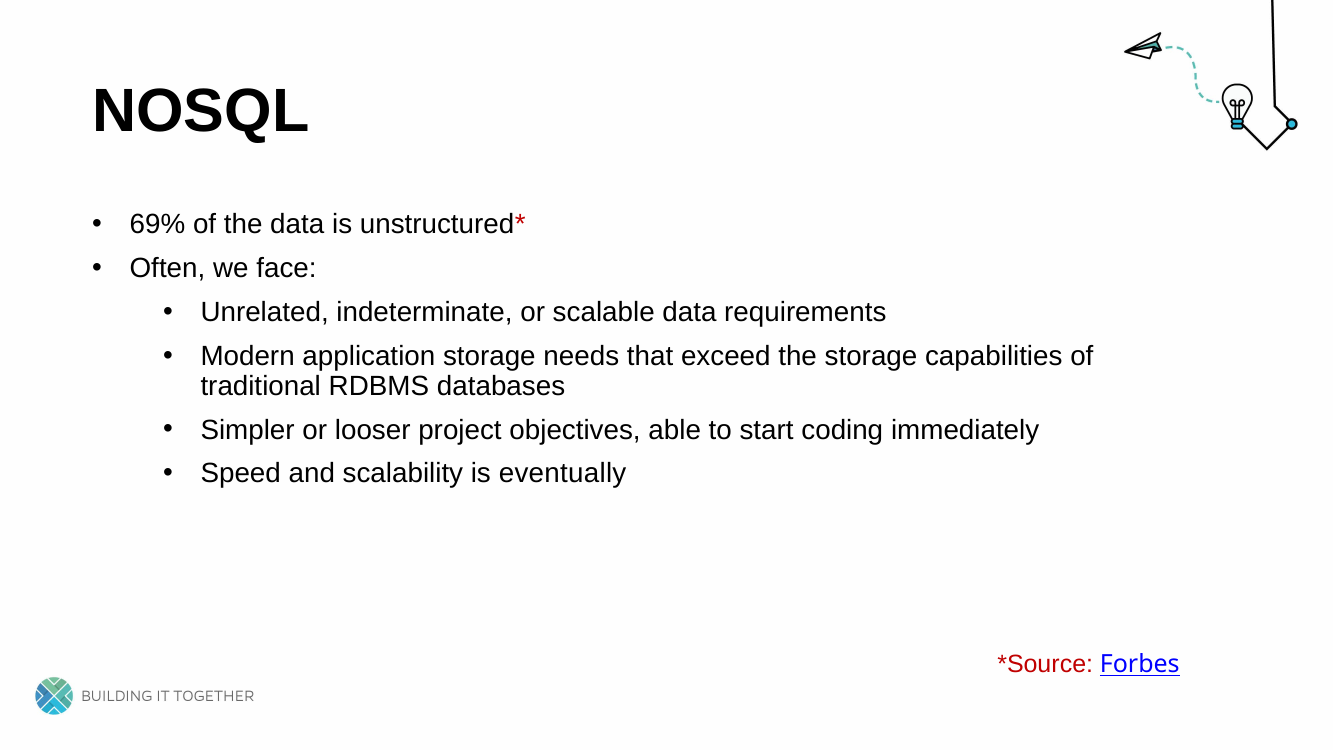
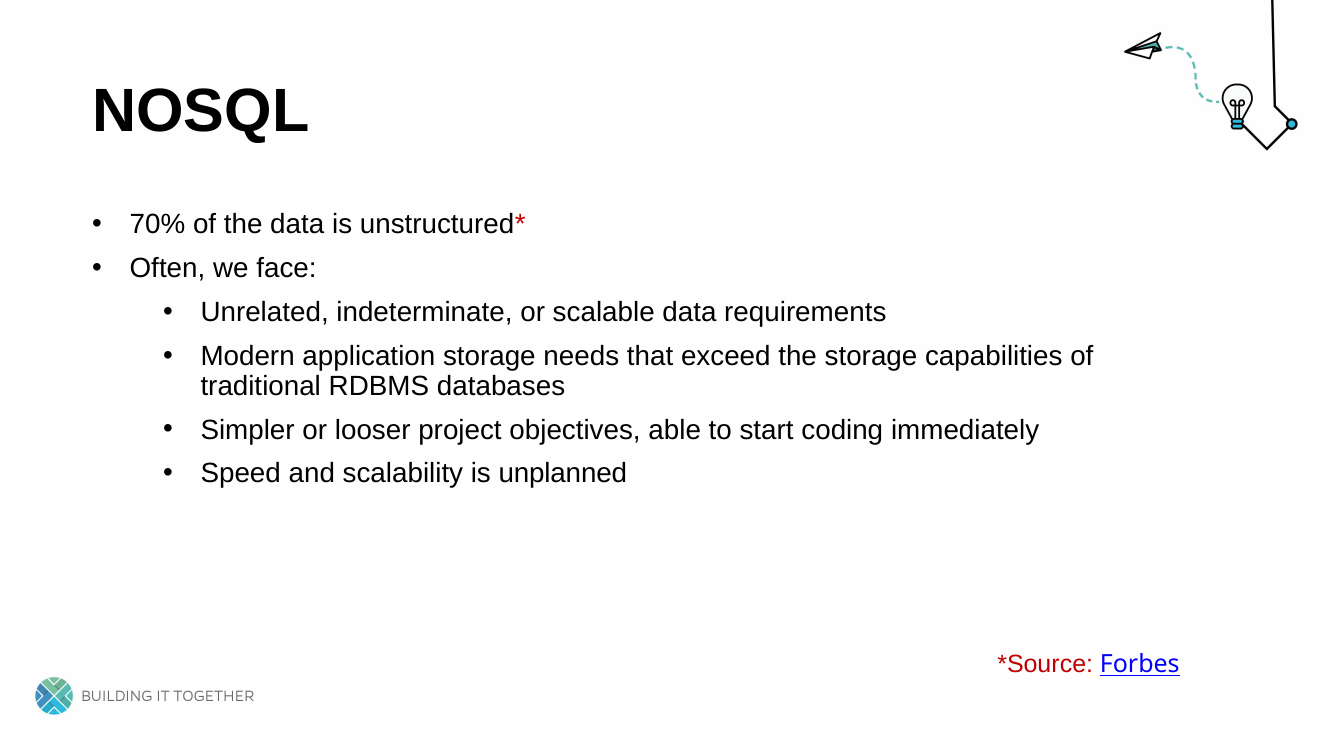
69%: 69% -> 70% (157, 224)
eventually: eventually -> unplanned (563, 474)
